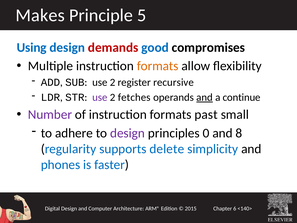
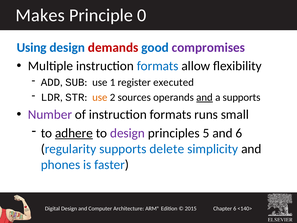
5: 5 -> 0 (142, 15)
compromises colour: black -> purple (208, 47)
formats colour: orange -> blue (158, 66)
SUB use 2: 2 -> 1 (113, 82)
recursive: recursive -> executed (174, 82)
use colour: purple -> orange (100, 97)
fetches: fetches -> sources (134, 97)
a continue: continue -> supports (242, 97)
past: past -> runs (206, 114)
adhere underline: none -> present (74, 133)
0: 0 -> 5 (206, 133)
and 8: 8 -> 6 (239, 133)
